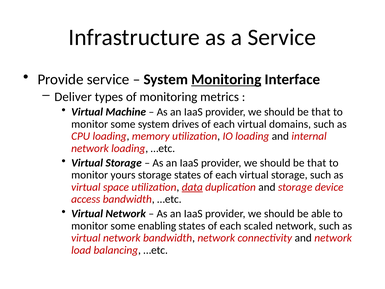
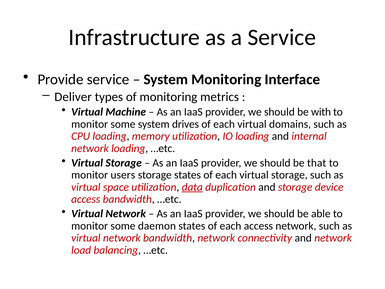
Monitoring underline: present -> none (226, 79)
that: that -> with (321, 112)
yours: yours -> users (123, 175)
enabling: enabling -> daemon (157, 226)
each scaled: scaled -> access (258, 226)
